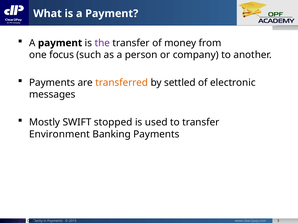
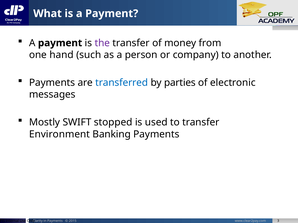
focus: focus -> hand (62, 55)
transferred colour: orange -> blue (122, 83)
settled: settled -> parties (180, 83)
